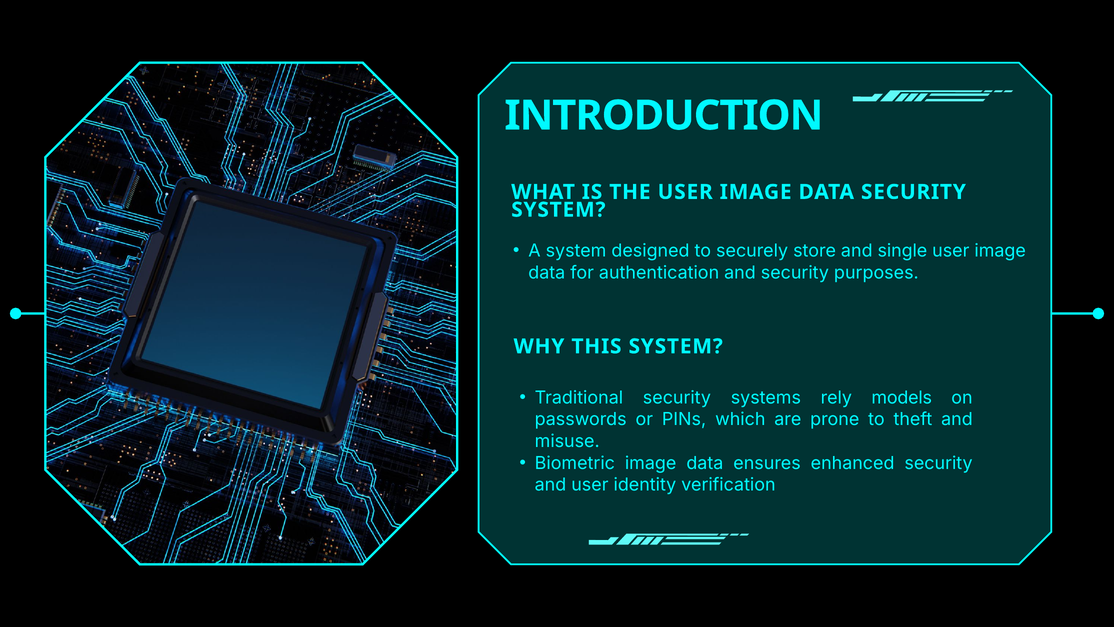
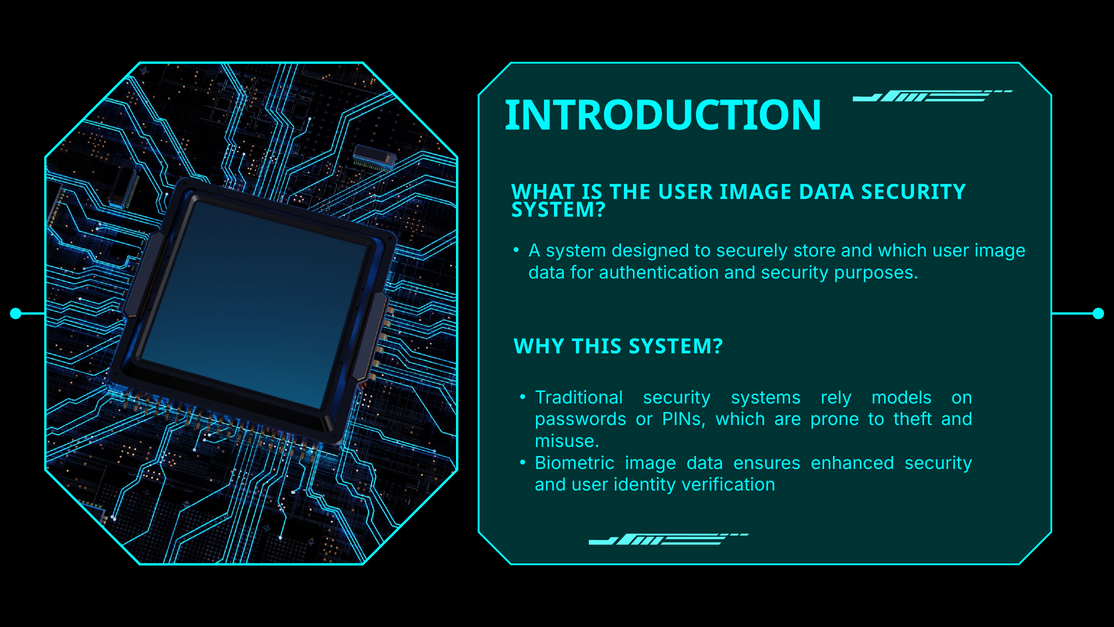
and single: single -> which (902, 251)
